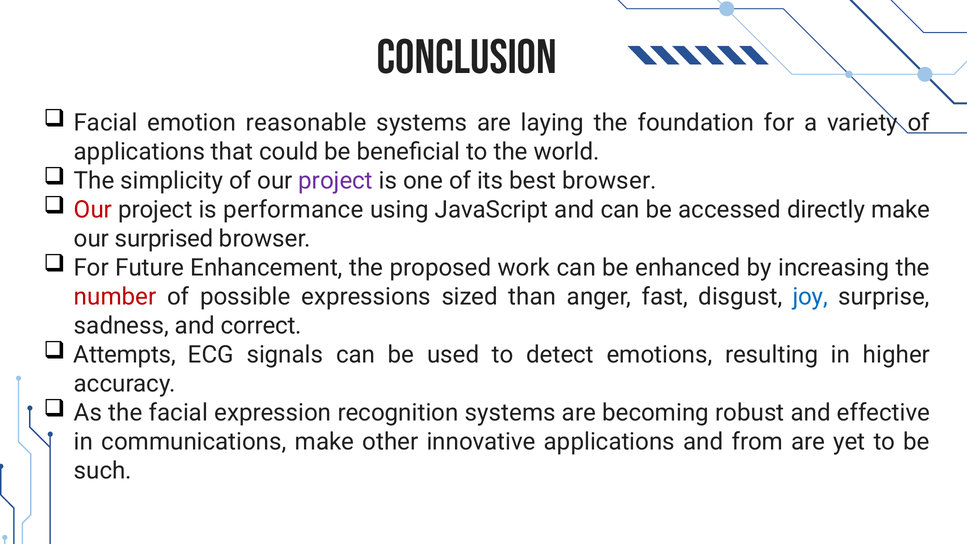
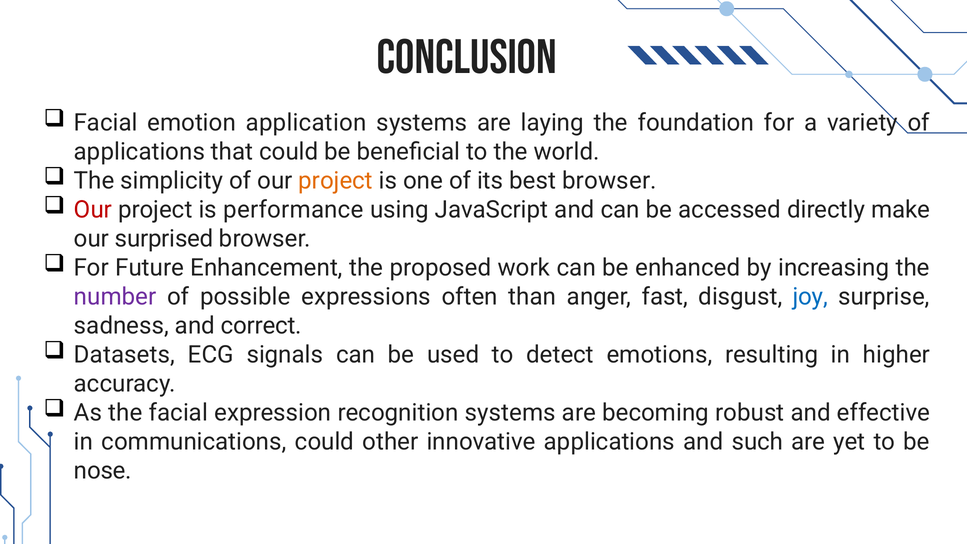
reasonable: reasonable -> application (306, 123)
project colour: purple -> orange (336, 181)
number colour: red -> purple (115, 297)
sized: sized -> often (470, 297)
Attempts: Attempts -> Datasets (124, 355)
communications make: make -> could (324, 442)
from: from -> such (757, 442)
such: such -> nose (103, 471)
